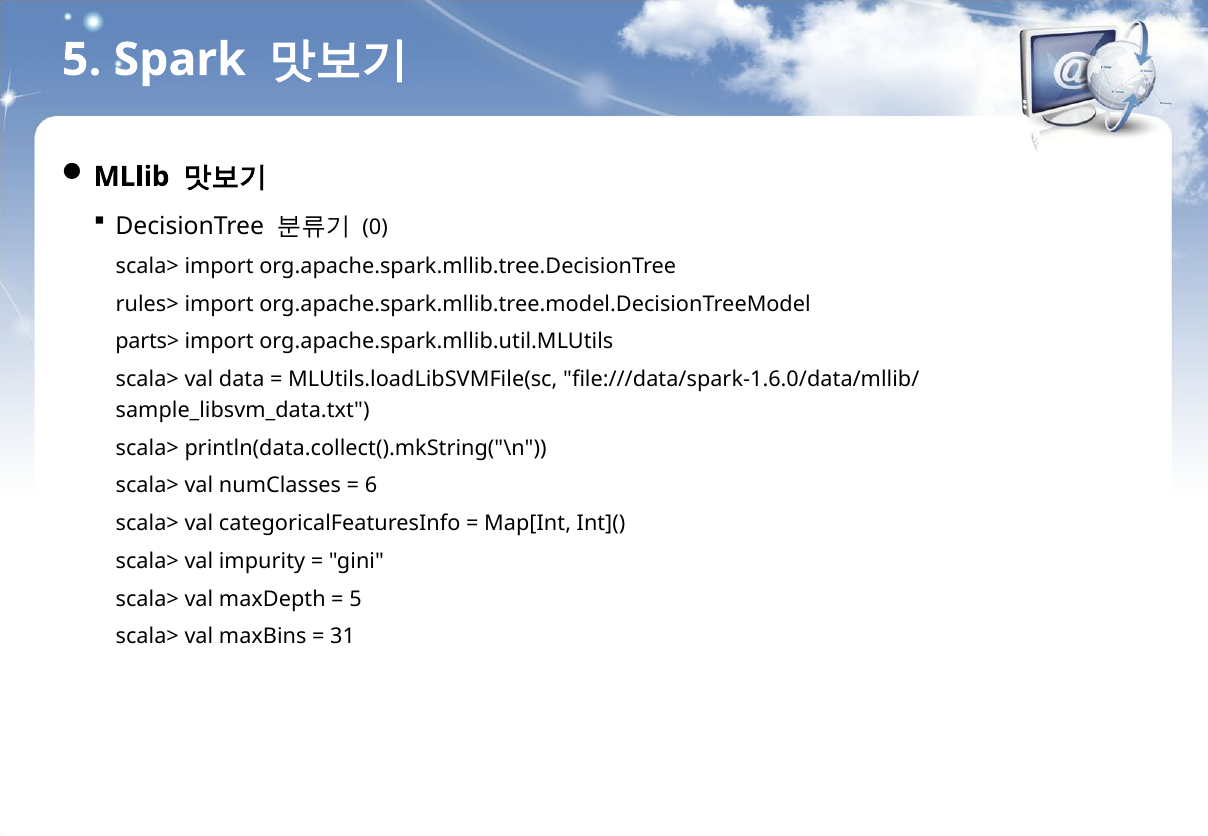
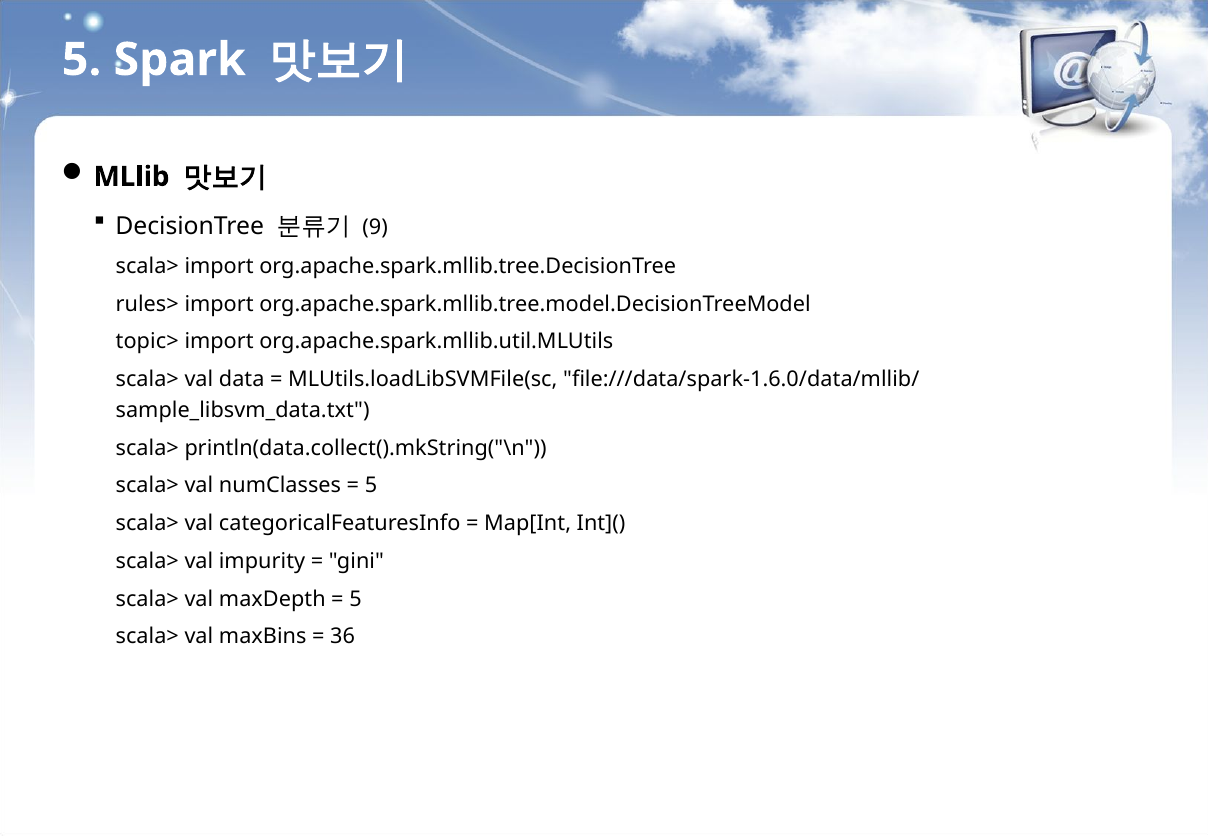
0: 0 -> 9 (375, 227)
parts>: parts> -> topic> (147, 342)
6: 6 -> 5 (371, 486)
31: 31 -> 36 (343, 637)
